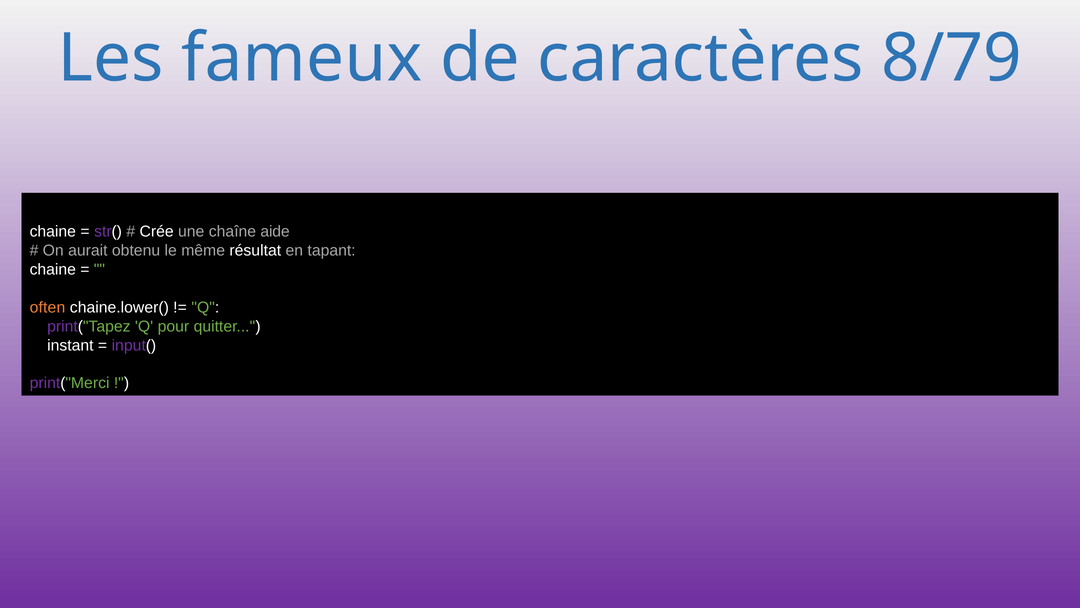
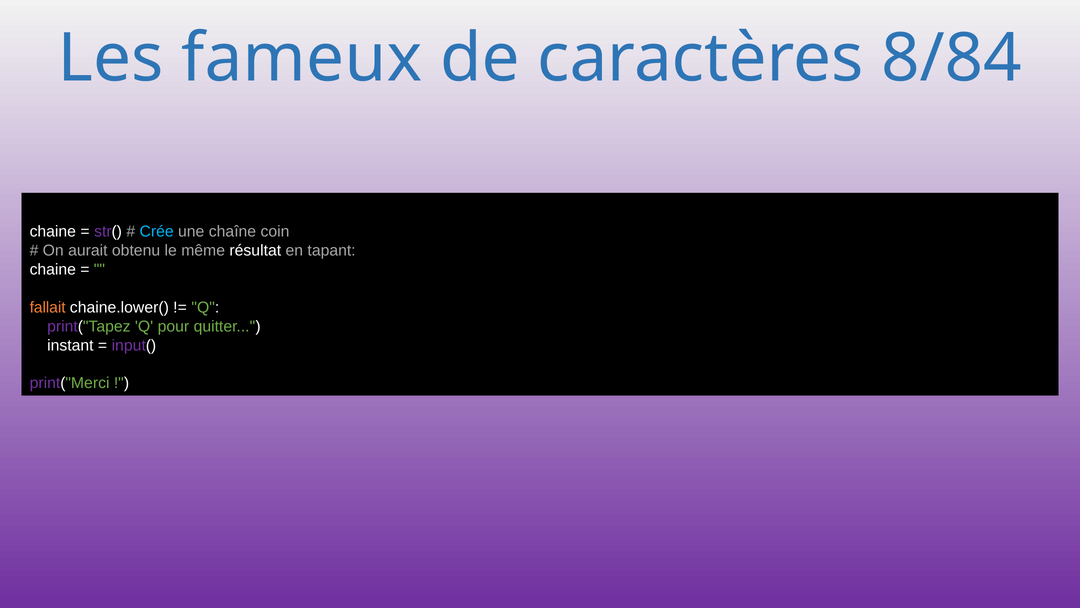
8/79: 8/79 -> 8/84 (952, 58)
Crée colour: white -> light blue (157, 232)
aide: aide -> coin (275, 232)
often: often -> fallait (48, 307)
